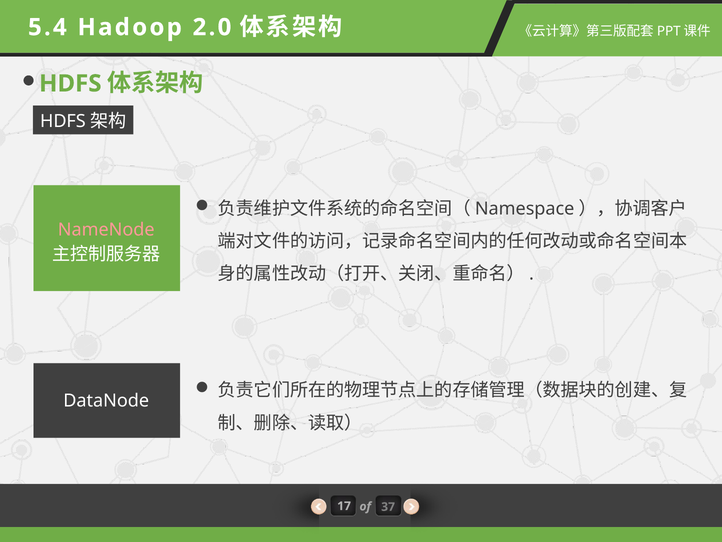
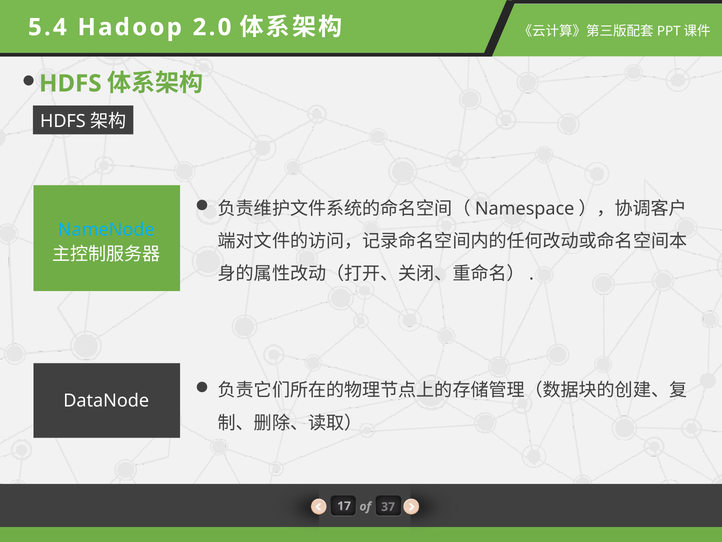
NameNode colour: pink -> light blue (106, 230)
